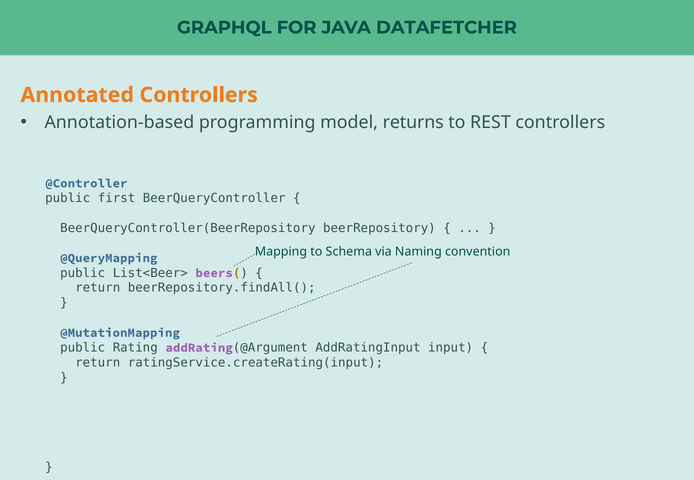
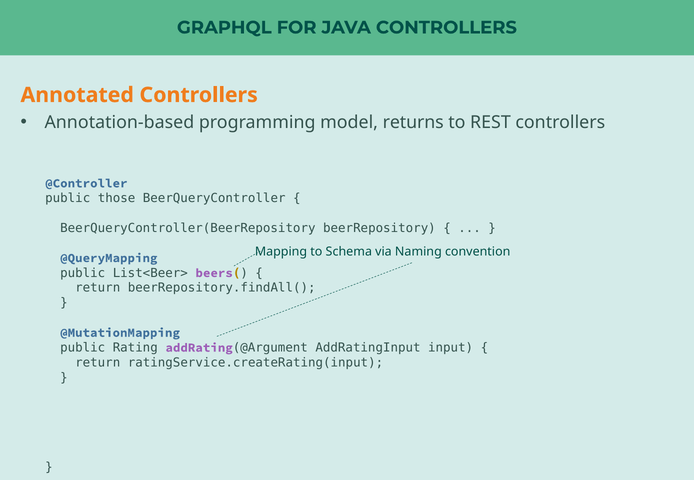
JAVA DATAFETCHER: DATAFETCHER -> CONTROLLERS (446, 28)
first: first -> those (117, 198)
